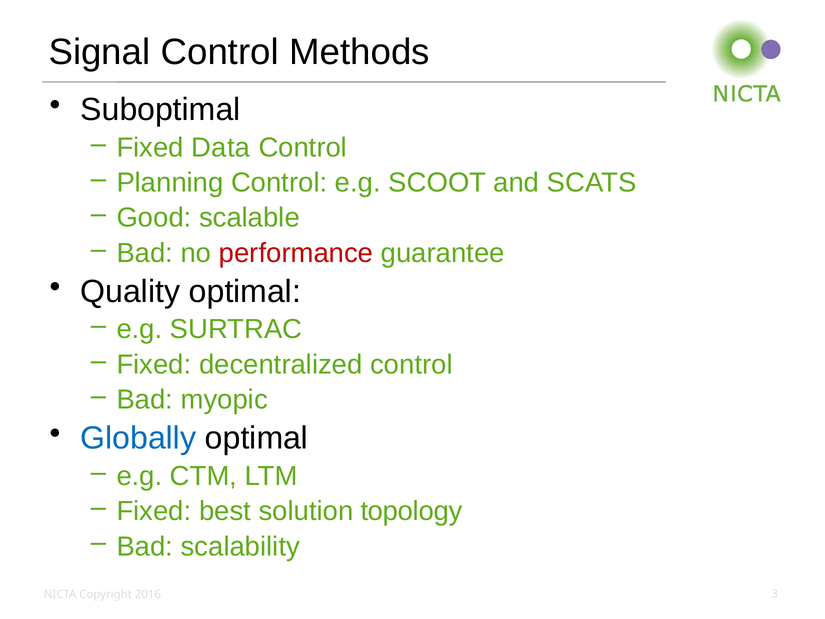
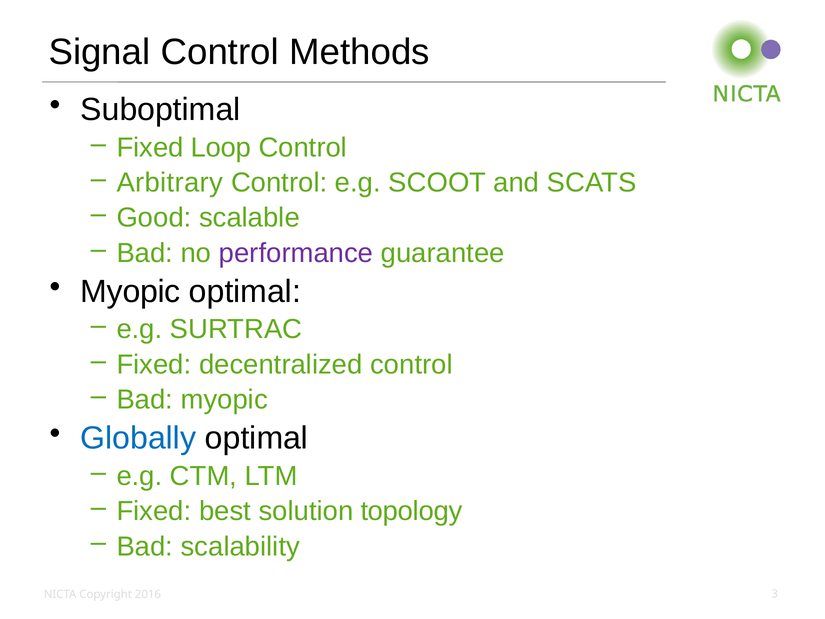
Data: Data -> Loop (221, 147)
Planning: Planning -> Arbitrary (170, 183)
performance colour: red -> purple (296, 253)
Quality: Quality -> Myopic (130, 292)
